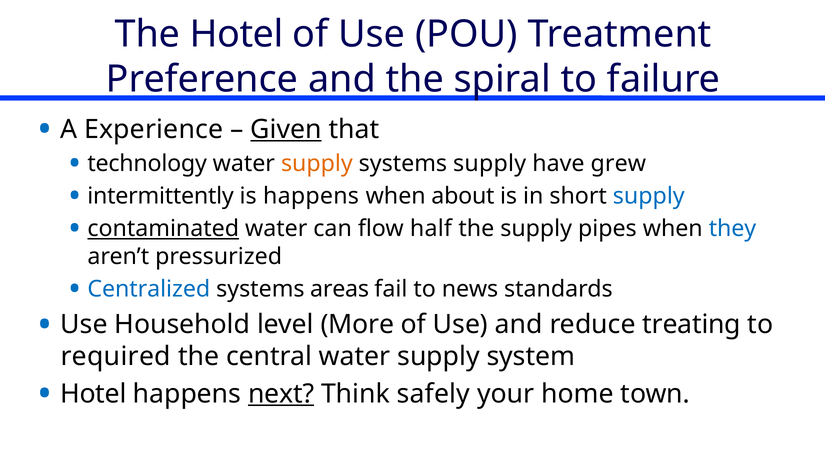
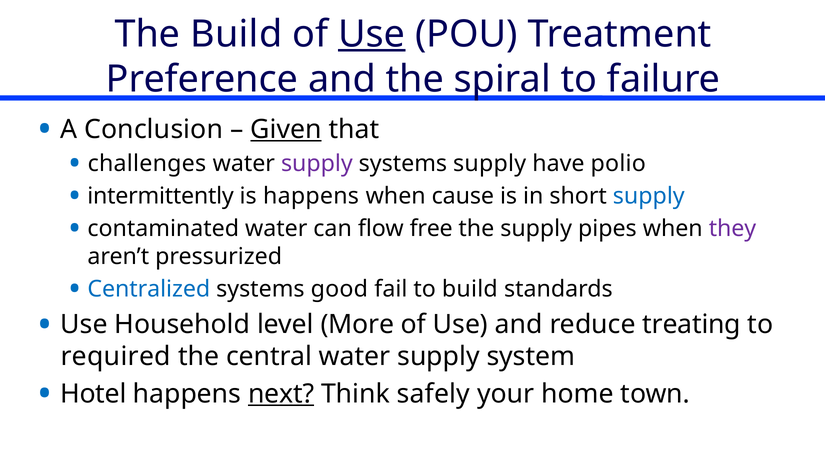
The Hotel: Hotel -> Build (236, 34)
Use underline: none -> present (372, 34)
Experience: Experience -> Conclusion (154, 129)
technology: technology -> challenges (147, 164)
supply colour: orange -> purple (317, 164)
grew: grew -> polio (618, 164)
about: about -> cause (463, 196)
contaminated underline: present -> none (163, 229)
half: half -> free (431, 229)
they colour: blue -> purple (732, 229)
areas: areas -> good (339, 289)
to news: news -> build (470, 289)
